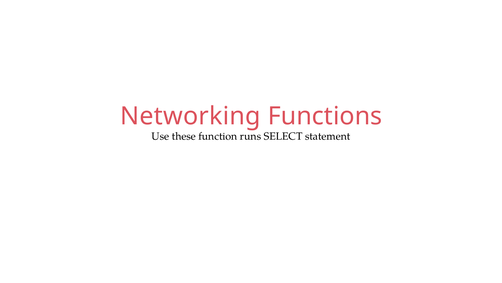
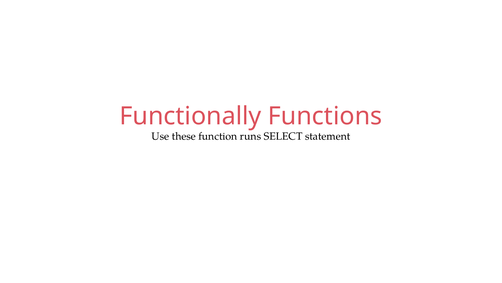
Networking: Networking -> Functionally (190, 116)
